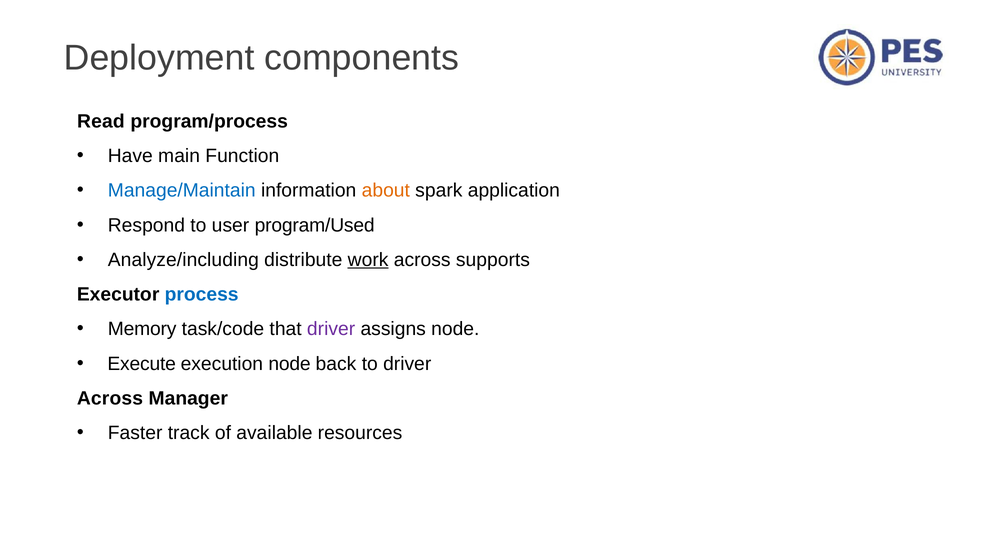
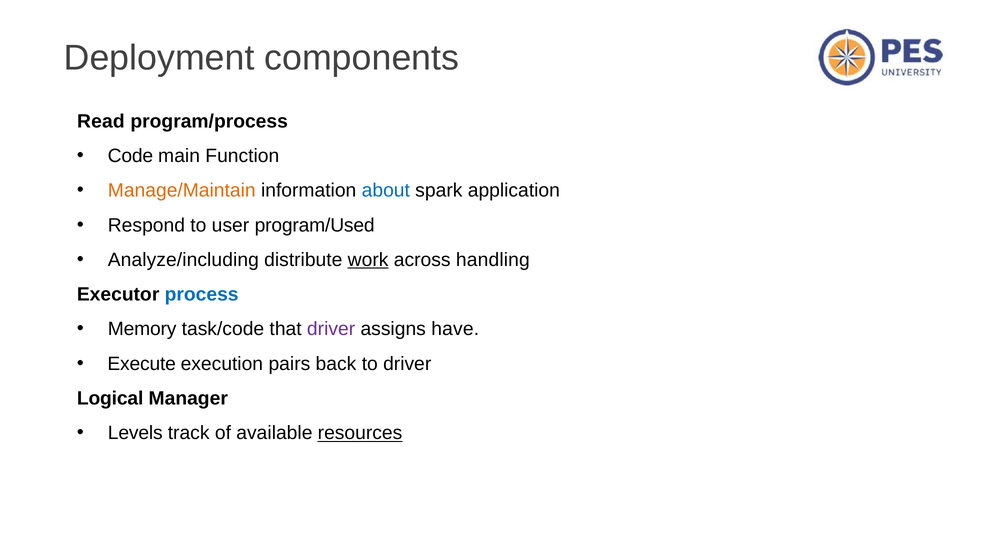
Have: Have -> Code (130, 156)
Manage/Maintain colour: blue -> orange (182, 190)
about colour: orange -> blue (386, 190)
supports: supports -> handling (493, 260)
assigns node: node -> have (455, 329)
execution node: node -> pairs (289, 364)
Across: Across -> Logical (110, 398)
Faster: Faster -> Levels (135, 433)
resources underline: none -> present (360, 433)
